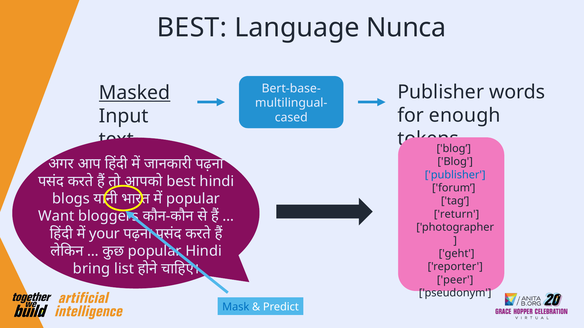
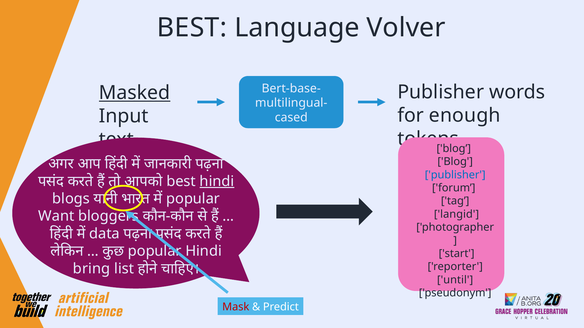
Nunca: Nunca -> Volver (406, 28)
hindi underline: none -> present (217, 181)
return: return -> langid (457, 214)
your: your -> data (104, 234)
geht: geht -> start (457, 254)
peer: peer -> until (455, 280)
Mask colour: blue -> red (236, 308)
